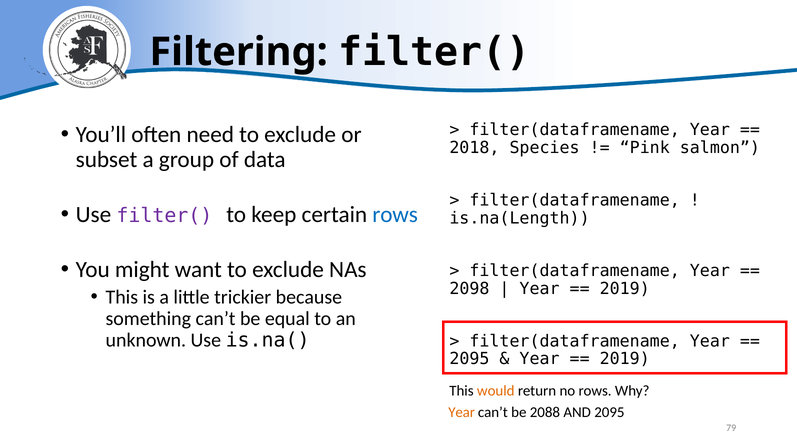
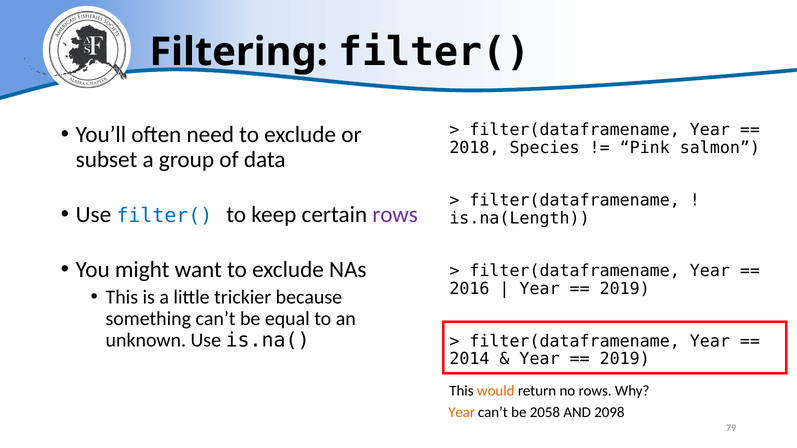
filter( colour: purple -> blue (164, 216)
rows colour: blue -> purple (395, 215)
2098: 2098 -> 2016 (469, 289)
2095: 2095 -> 2014 (469, 359)
2088: 2088 -> 2058 (545, 413)
AND 2095: 2095 -> 2098 (609, 413)
